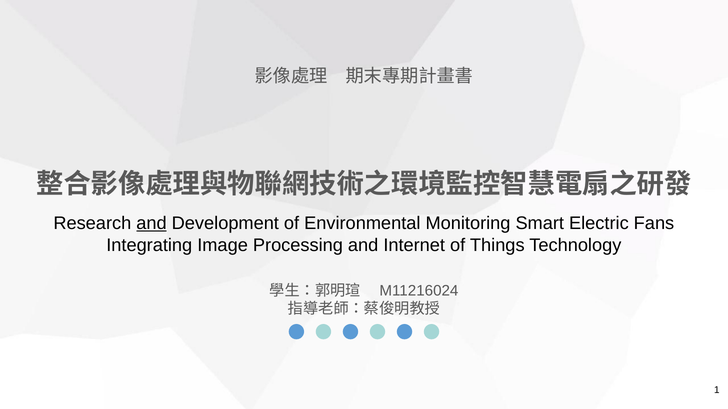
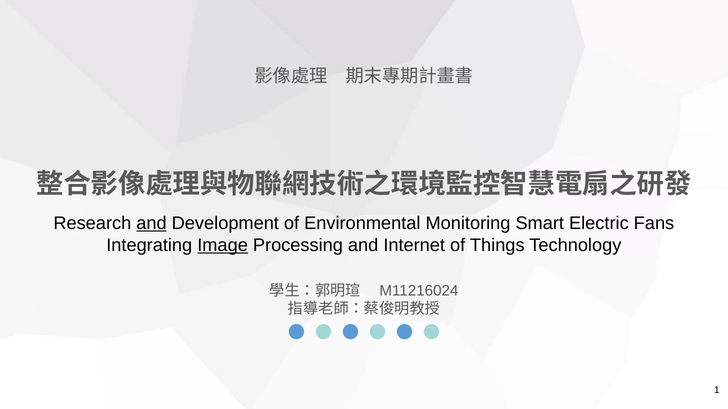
Image underline: none -> present (223, 245)
